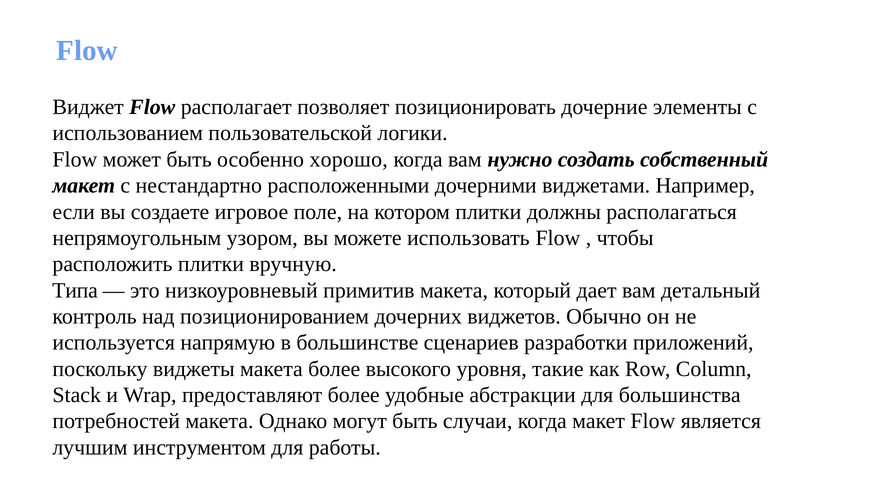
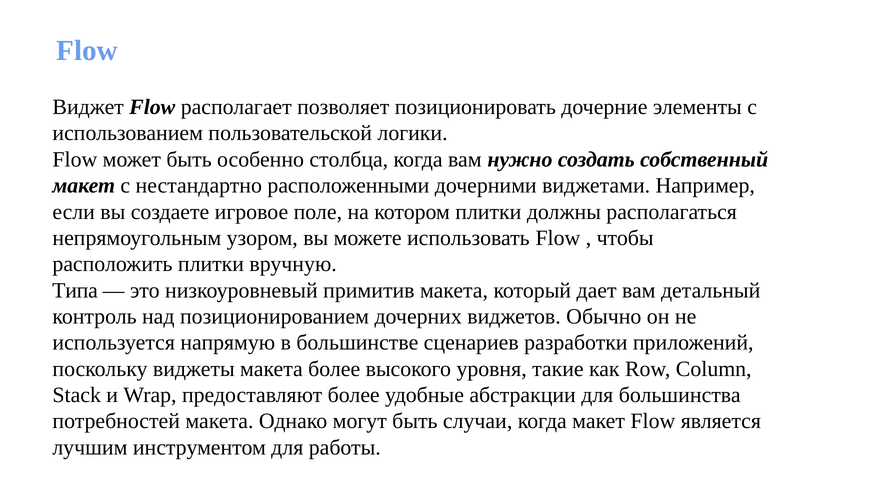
хорошо: хорошо -> столбца (349, 160)
